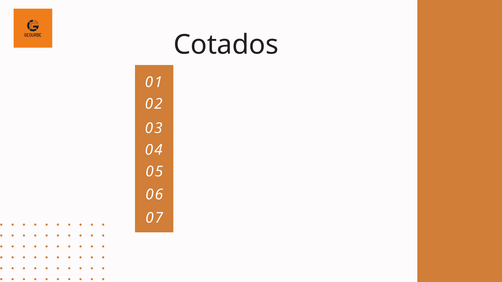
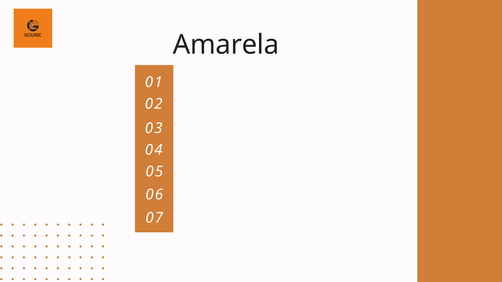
Cotados: Cotados -> Amarela (226, 45)
